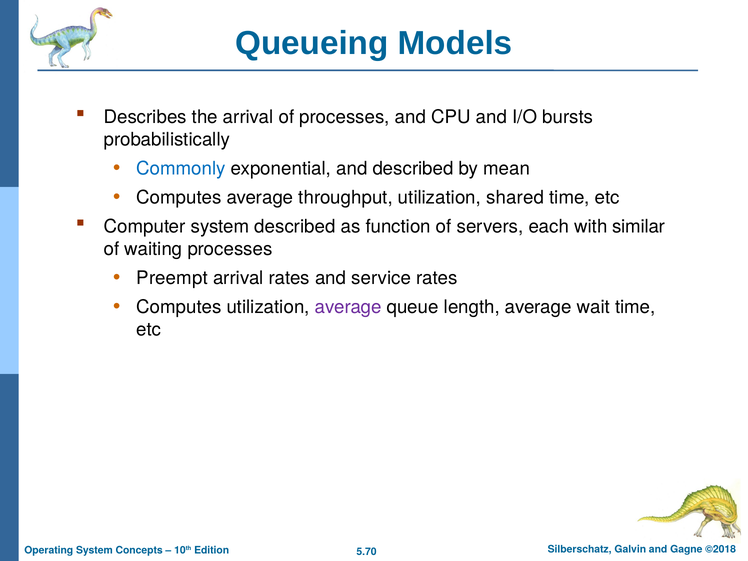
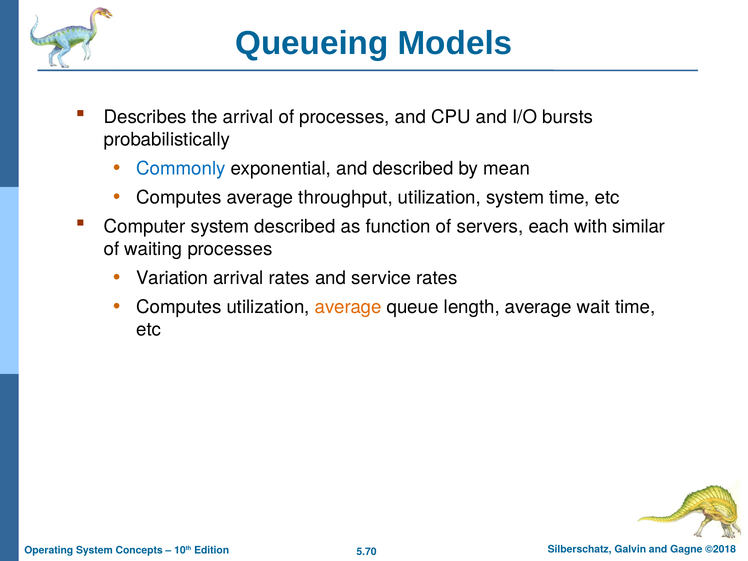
utilization shared: shared -> system (515, 198)
Preempt: Preempt -> Variation (172, 278)
average colour: purple -> orange (348, 307)
